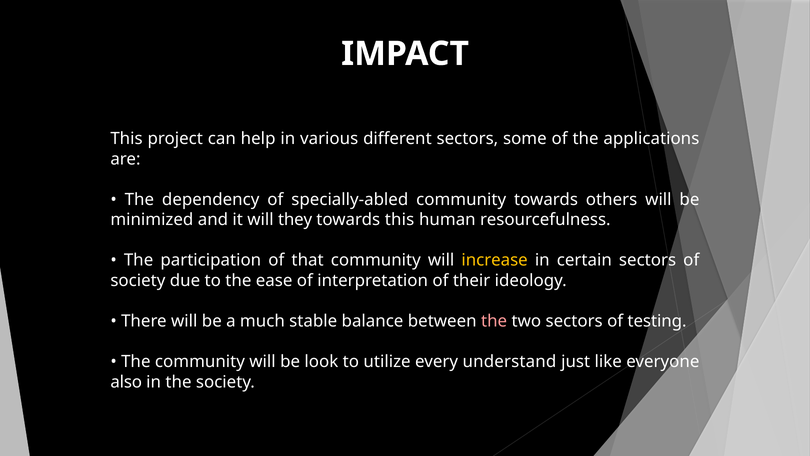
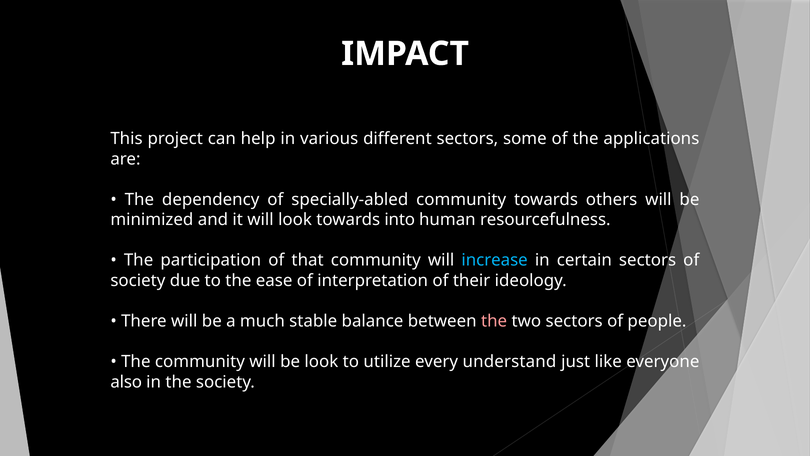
will they: they -> look (295, 220)
towards this: this -> into (400, 220)
increase colour: yellow -> light blue (495, 260)
testing: testing -> people (657, 321)
